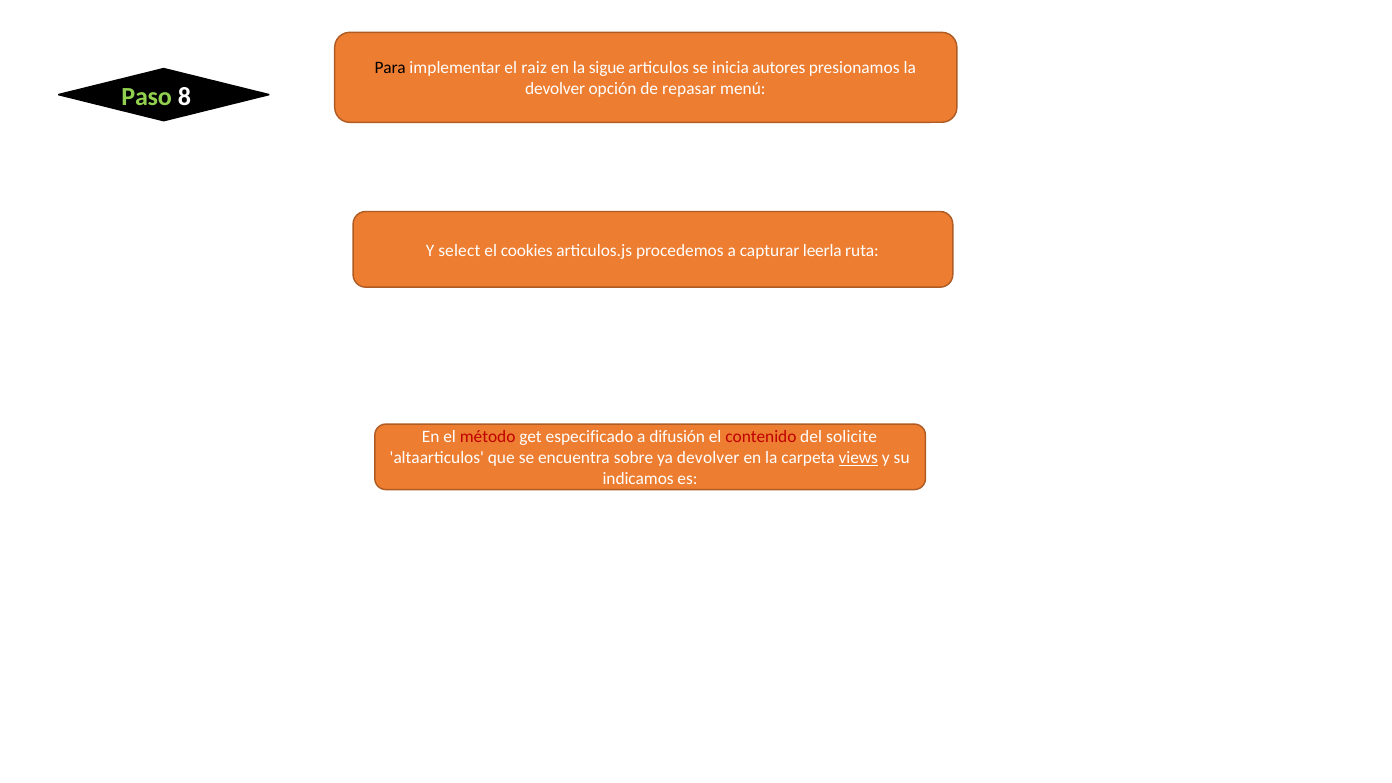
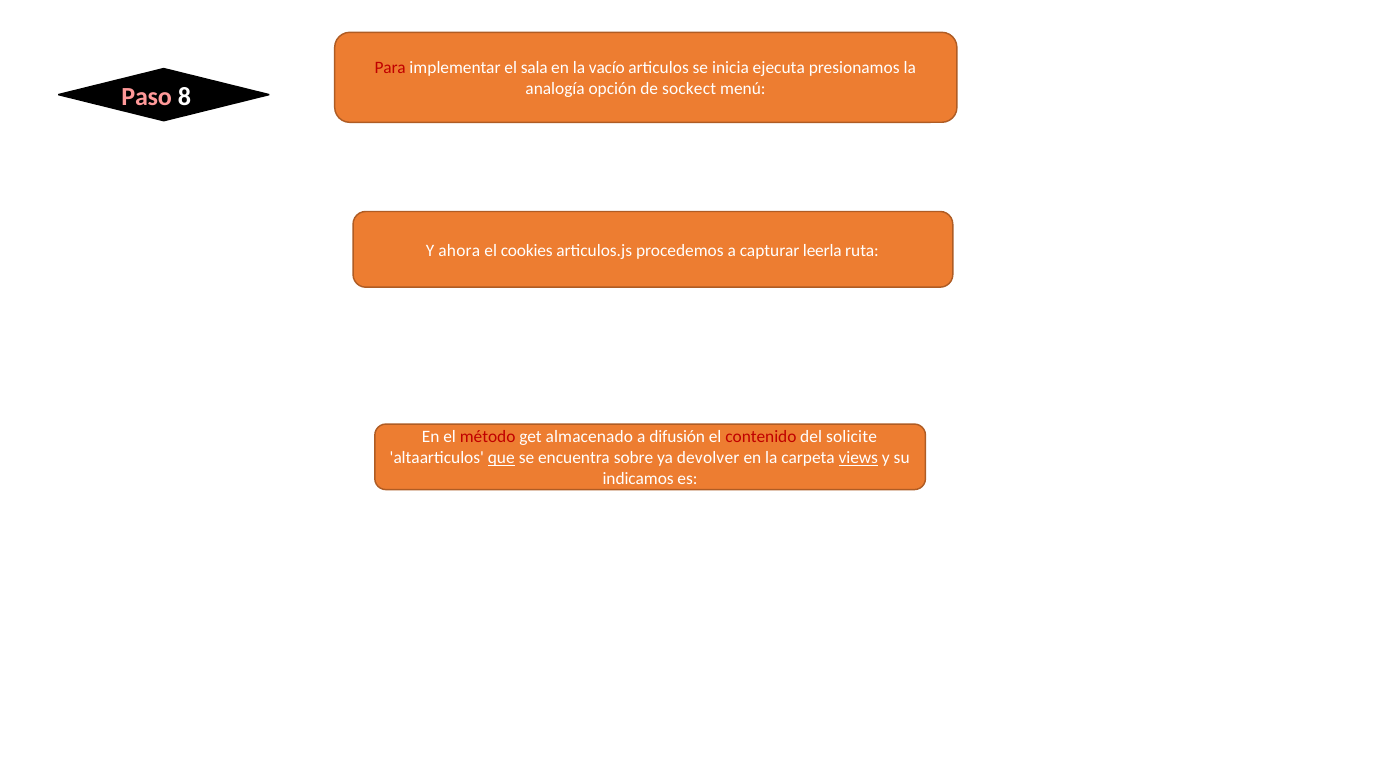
Para colour: black -> red (390, 68)
raiz: raiz -> sala (534, 68)
sigue: sigue -> vacío (607, 68)
autores: autores -> ejecuta (779, 68)
devolver: devolver -> analogía (555, 89)
repasar: repasar -> sockect (689, 89)
Paso colour: light green -> pink (147, 96)
select: select -> ahora (459, 250)
especificado: especificado -> almacenado (589, 437)
que underline: none -> present (501, 458)
